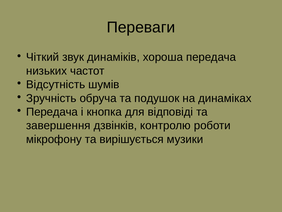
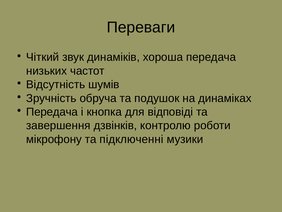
вирішується: вирішується -> підключенні (132, 139)
